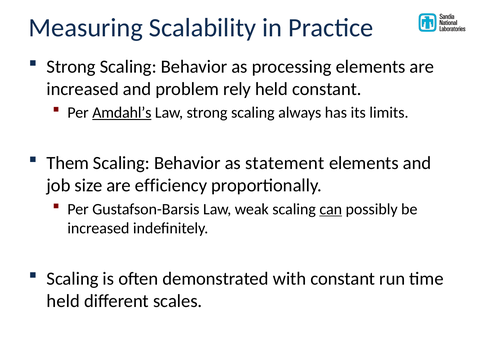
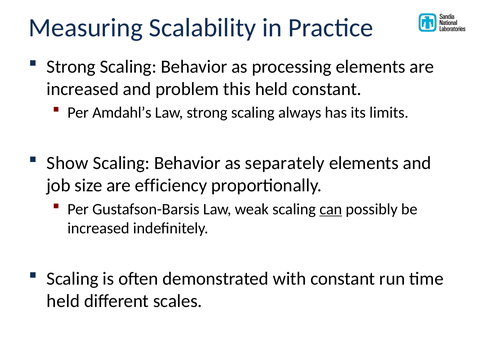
rely: rely -> this (237, 89)
Amdahl’s underline: present -> none (122, 112)
Them: Them -> Show (68, 163)
statement: statement -> separately (285, 163)
